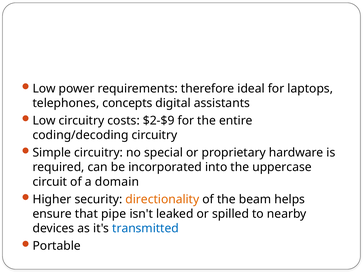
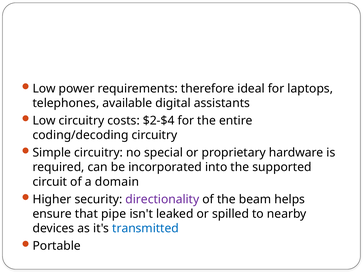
concepts: concepts -> available (127, 103)
$2-$9: $2-$9 -> $2-$4 (159, 120)
uppercase: uppercase -> supported (282, 167)
directionality colour: orange -> purple (162, 199)
